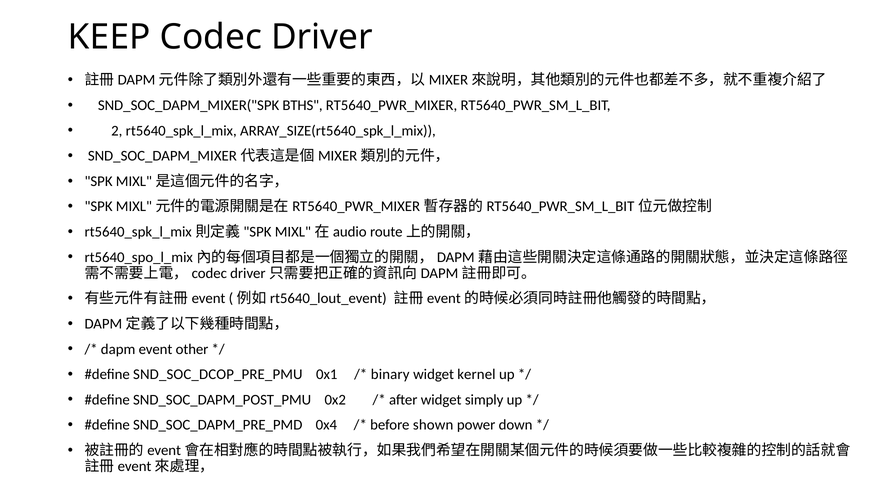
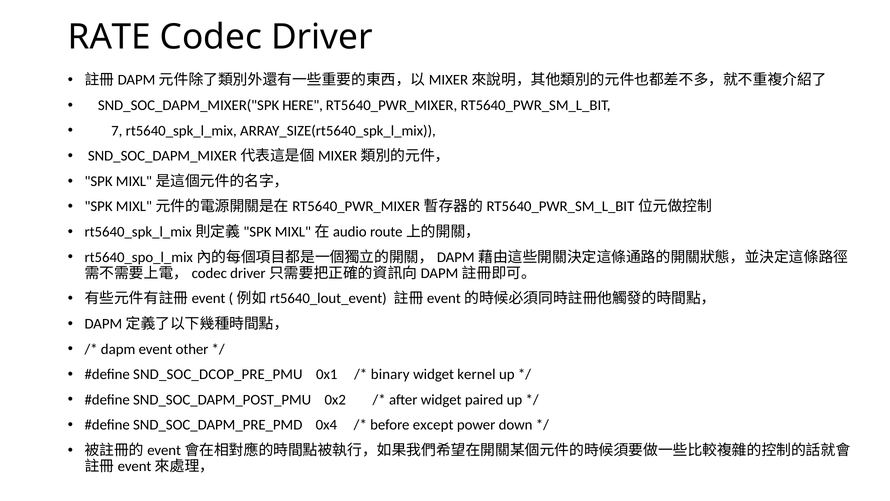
KEEP: KEEP -> RATE (109, 37)
BTHS: BTHS -> HERE (303, 105)
2: 2 -> 7 (117, 131)
simply: simply -> paired (484, 399)
shown: shown -> except (433, 425)
